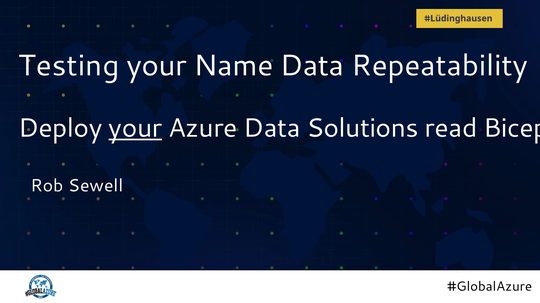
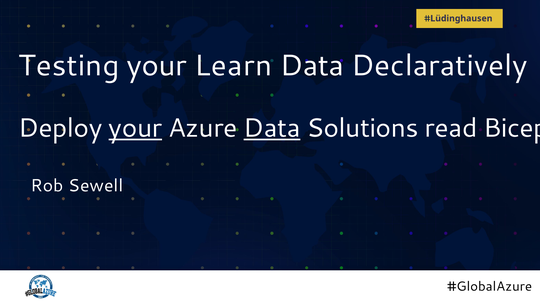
Name: Name -> Learn (233, 66)
Repeatability: Repeatability -> Declaratively (439, 66)
Data underline: none -> present (272, 128)
